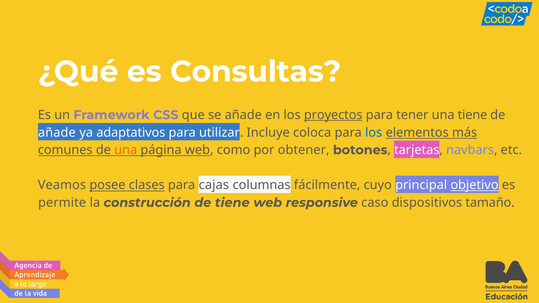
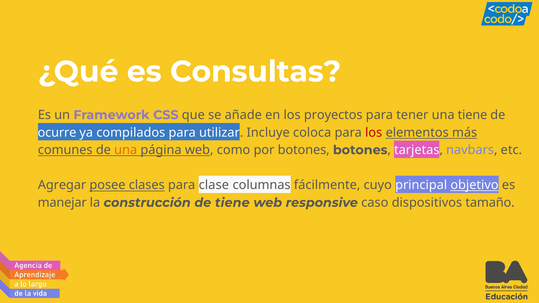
proyectos underline: present -> none (333, 115)
añade: añade -> ocurre (57, 133)
adaptativos: adaptativos -> compilados (131, 133)
los colour: blue -> red (374, 133)
por obtener: obtener -> botones (304, 150)
Veamos: Veamos -> Agregar (62, 185)
cajas: cajas -> clase (214, 185)
permite: permite -> manejar (62, 203)
